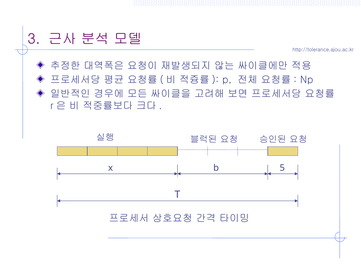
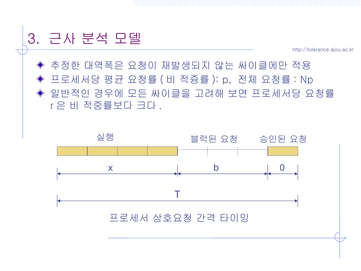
5: 5 -> 0 (282, 168)
